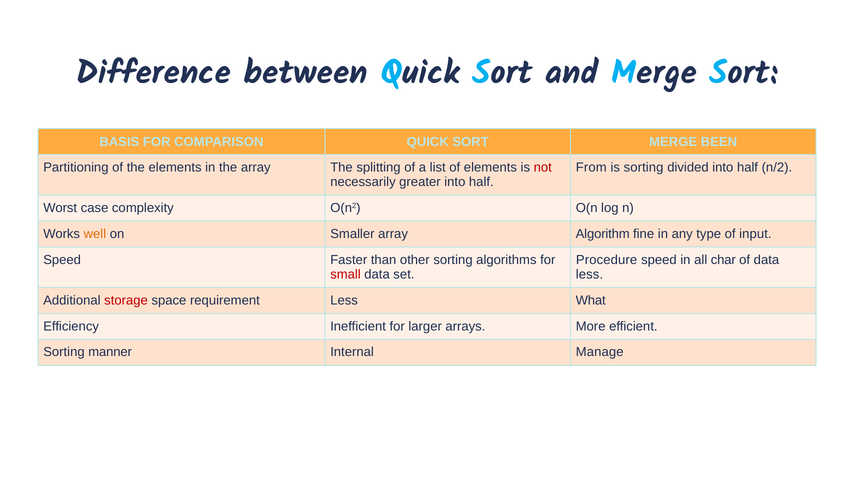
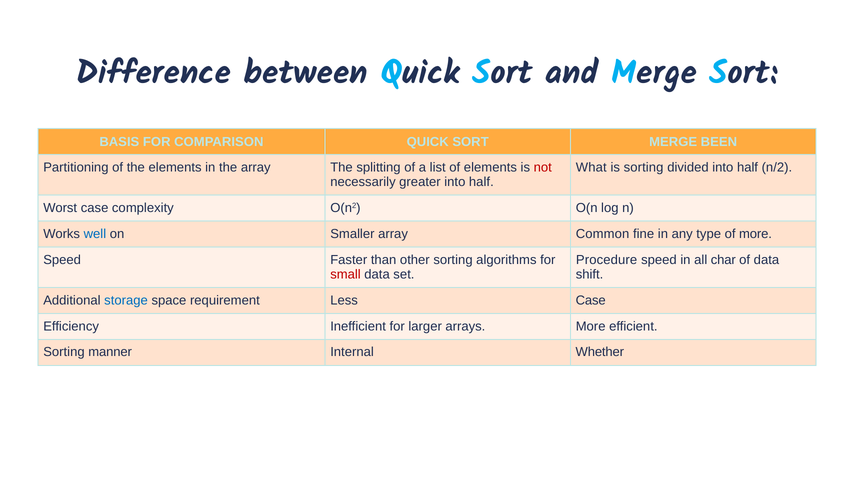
From: From -> What (591, 168)
well colour: orange -> blue (95, 234)
Algorithm: Algorithm -> Common (603, 234)
of input: input -> more (756, 234)
less: less -> shift (590, 275)
storage colour: red -> blue (126, 301)
Less What: What -> Case (591, 301)
Manage: Manage -> Whether (600, 352)
